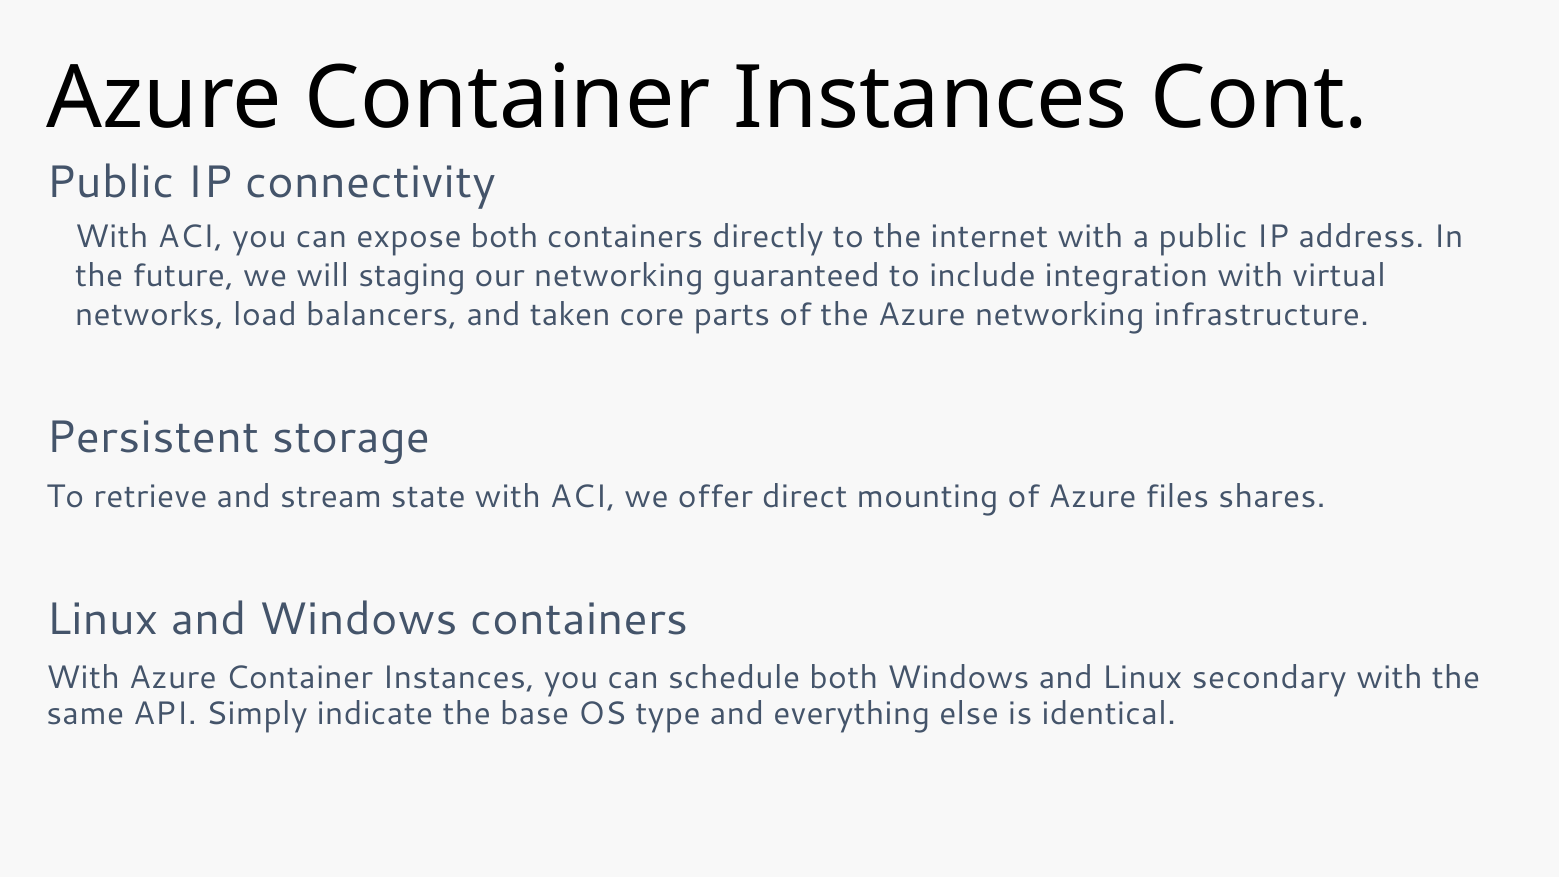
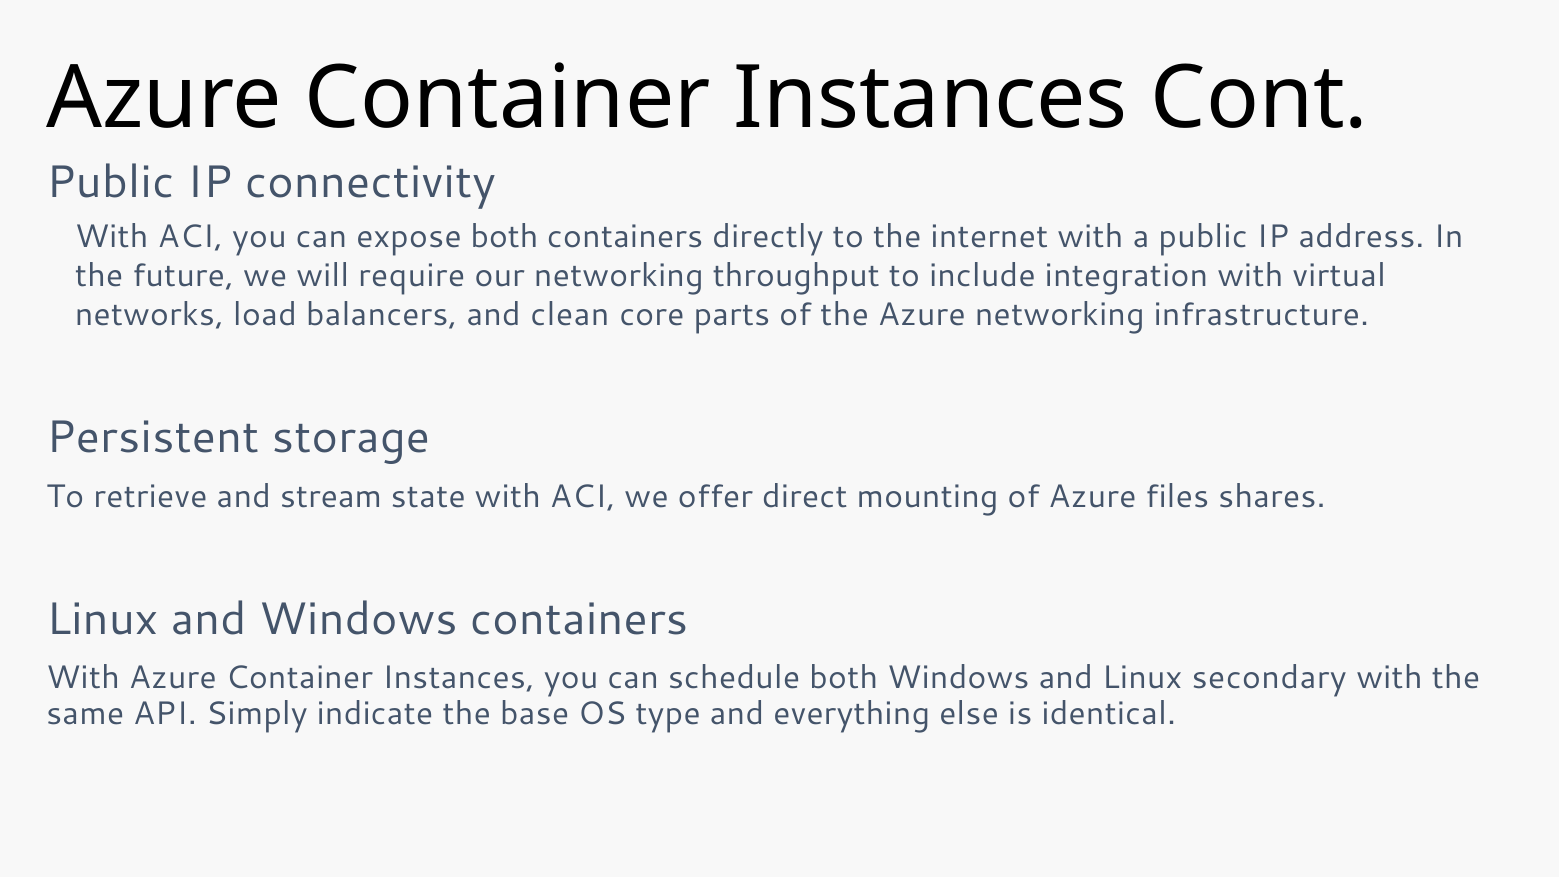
staging: staging -> require (412, 276)
guaranteed: guaranteed -> throughput (796, 276)
taken: taken -> clean (570, 315)
